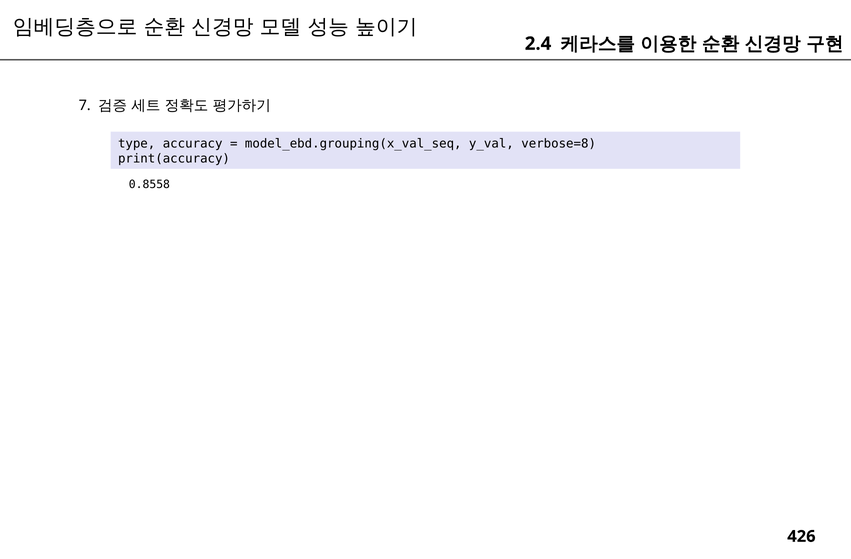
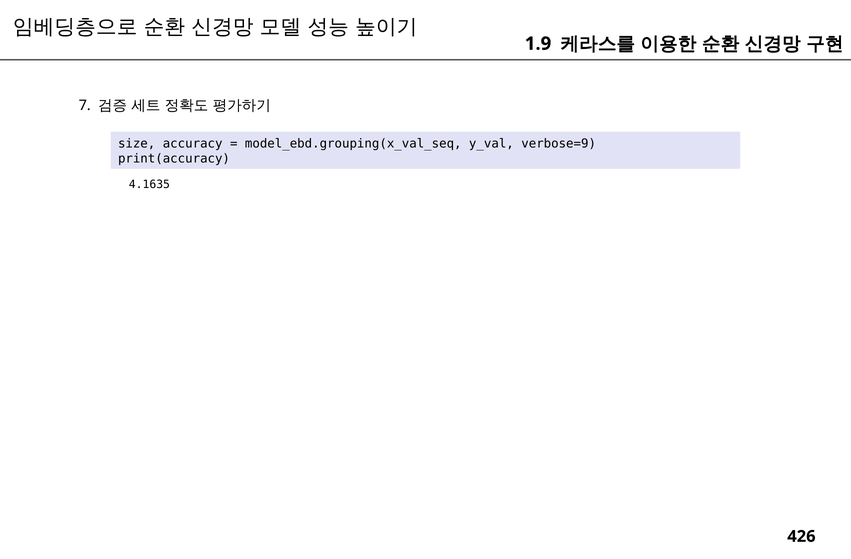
2.4: 2.4 -> 1.9 (538, 44)
type: type -> size (137, 144)
verbose=8: verbose=8 -> verbose=9 (559, 144)
0.8558: 0.8558 -> 4.1635 (149, 185)
